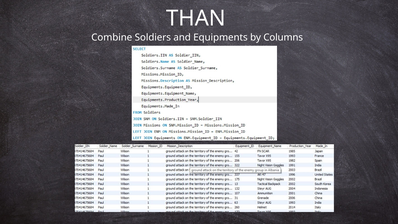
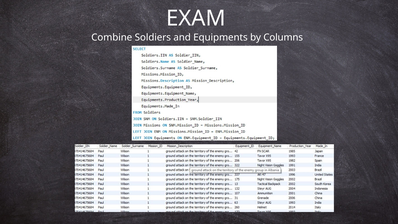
THAN: THAN -> EXAM (196, 18)
